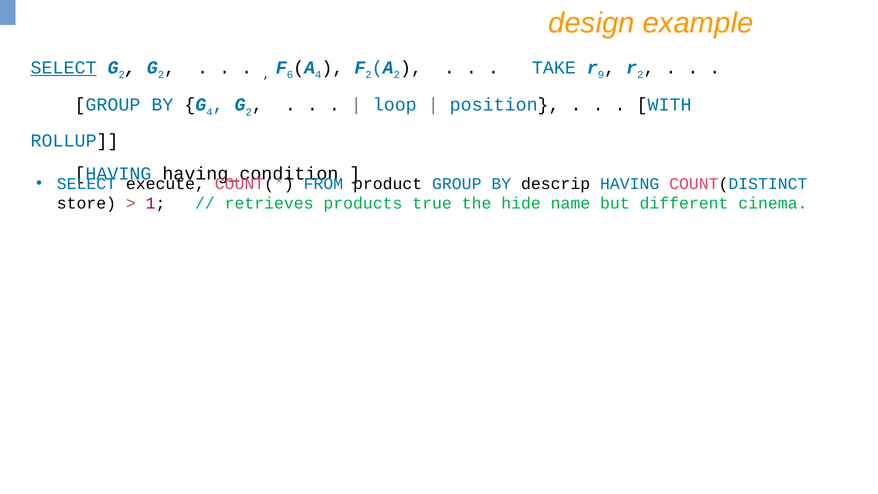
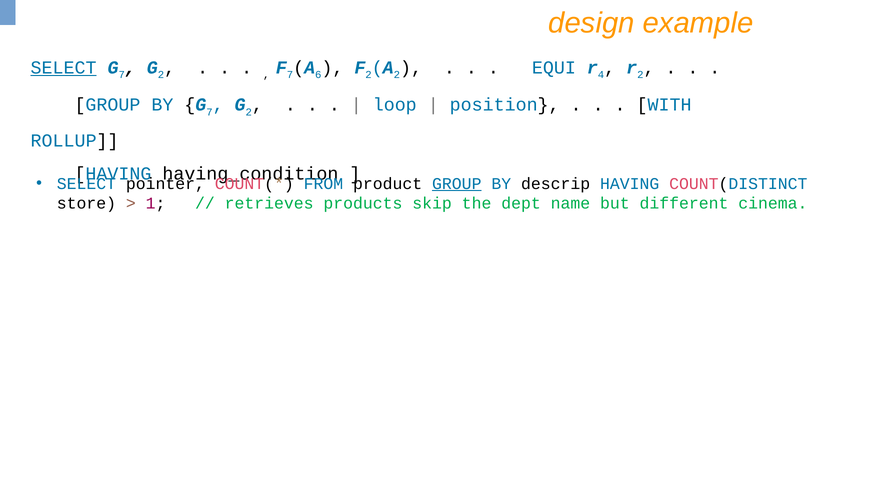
2: 2 -> 7 (122, 75)
6: 6 -> 7 (290, 75)
4: 4 -> 6 (318, 75)
TAKE: TAKE -> EQUI (554, 67)
9: 9 -> 4 (601, 75)
4: 4 -> 7 (209, 112)
execute: execute -> pointer (165, 184)
GROUP underline: none -> present (457, 184)
true: true -> skip (432, 203)
hide: hide -> dept (521, 203)
